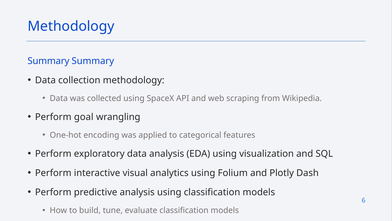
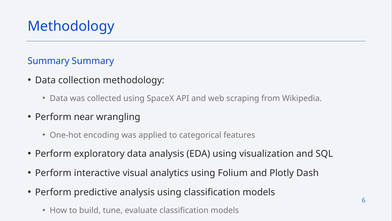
goal: goal -> near (84, 117)
